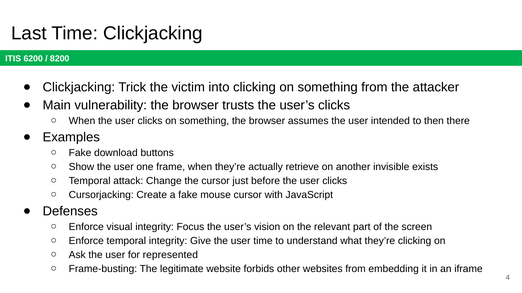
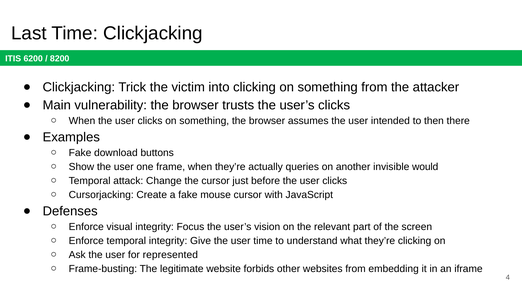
retrieve: retrieve -> queries (302, 167)
exists: exists -> would (425, 167)
